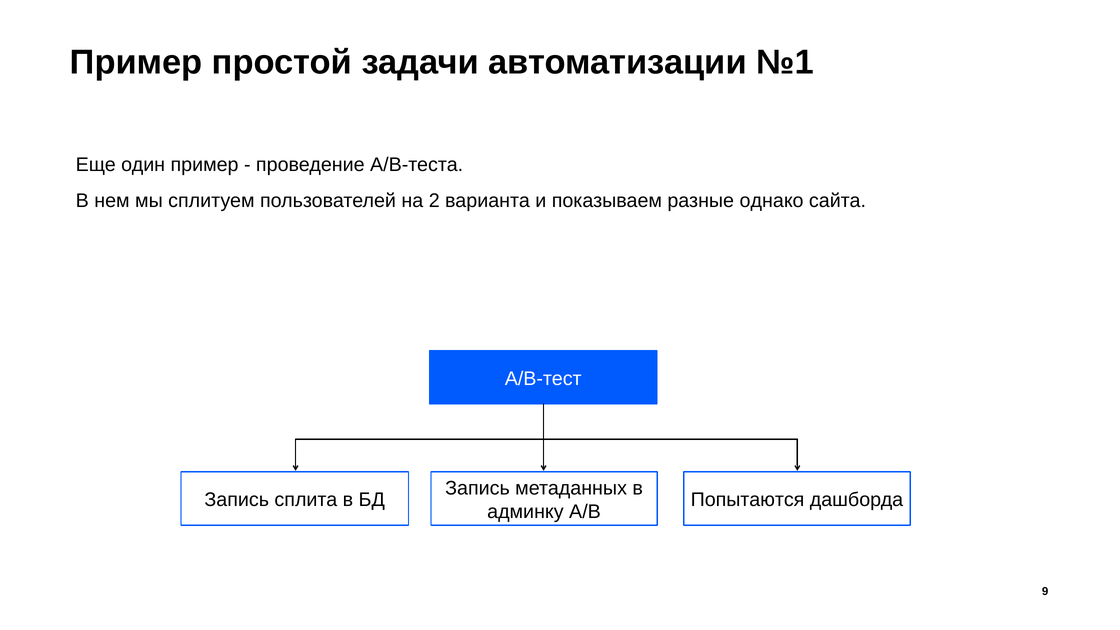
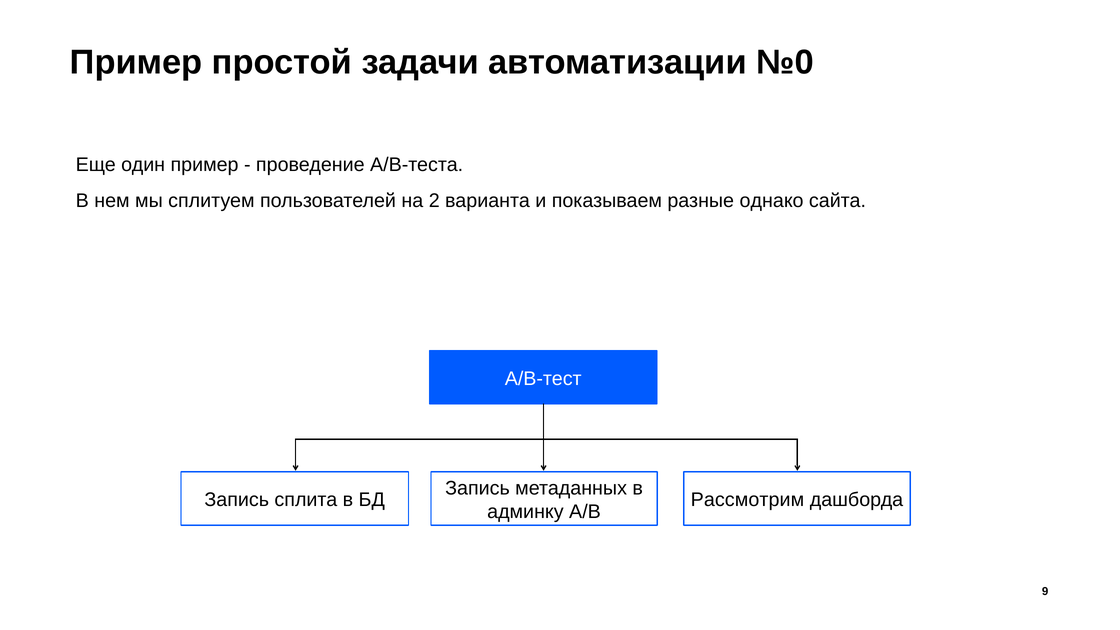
№1: №1 -> №0 (785, 62)
Попытаются: Попытаются -> Рассмотрим (747, 500)
